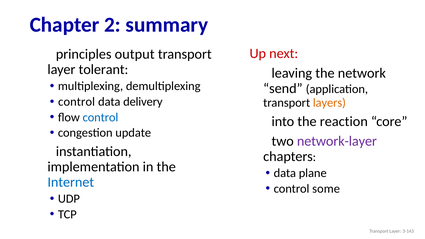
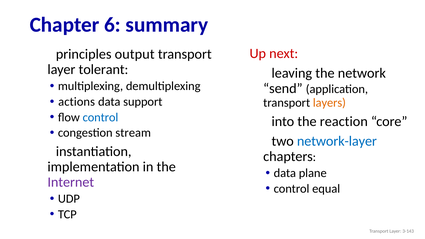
2: 2 -> 6 (113, 25)
control: control -> actions (77, 102)
delivery: delivery -> support (143, 102)
update: update -> stream (133, 133)
network-layer colour: purple -> blue (337, 141)
Internet colour: blue -> purple (71, 182)
some: some -> equal (326, 189)
